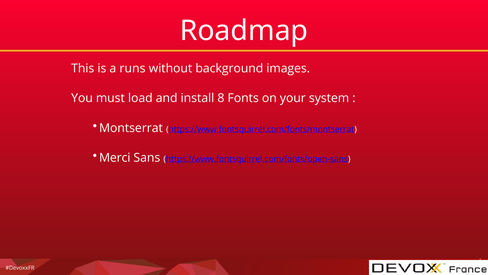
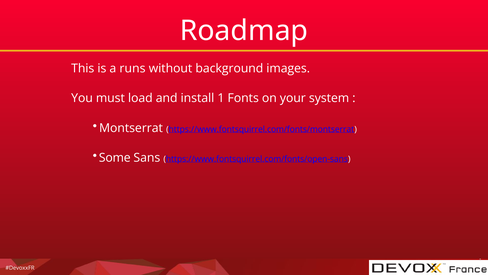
8: 8 -> 1 (221, 98)
Merci: Merci -> Some (115, 157)
